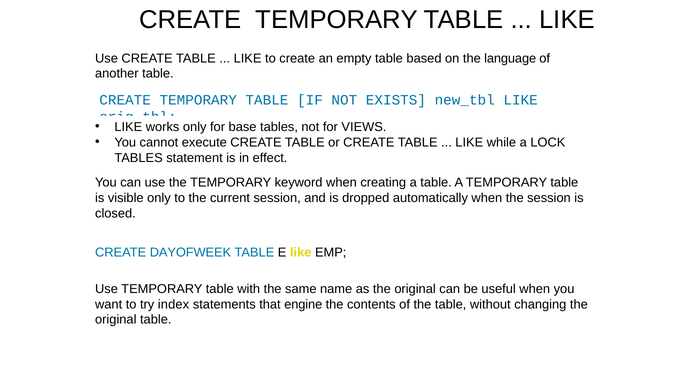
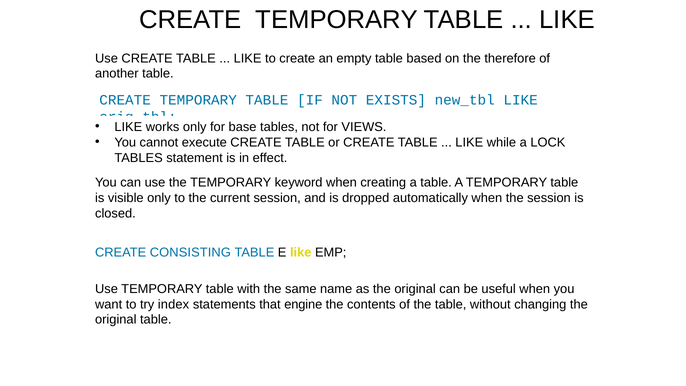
language: language -> therefore (510, 58)
DAYOFWEEK: DAYOFWEEK -> CONSISTING (190, 252)
